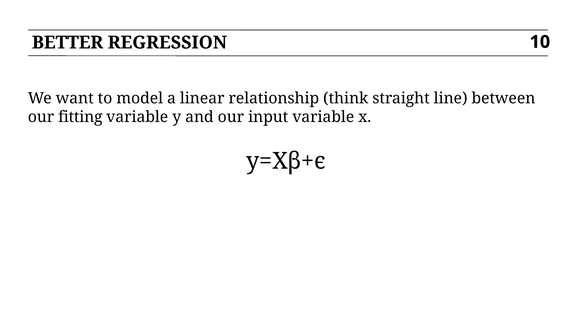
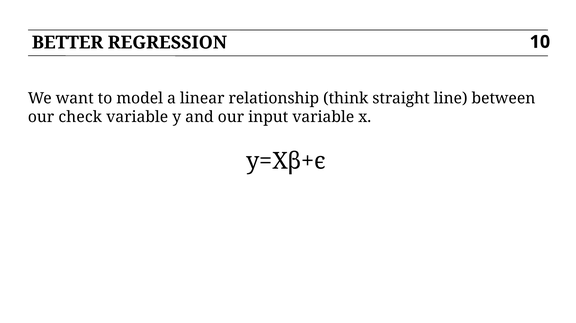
fitting: fitting -> check (80, 117)
